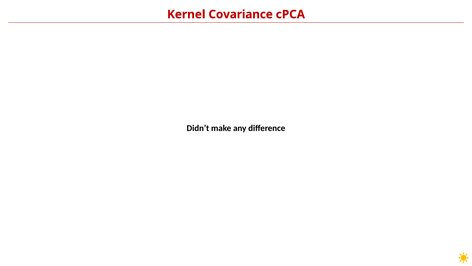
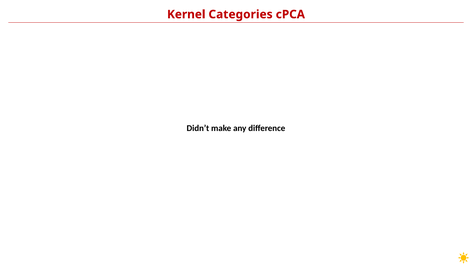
Covariance: Covariance -> Categories (241, 14)
